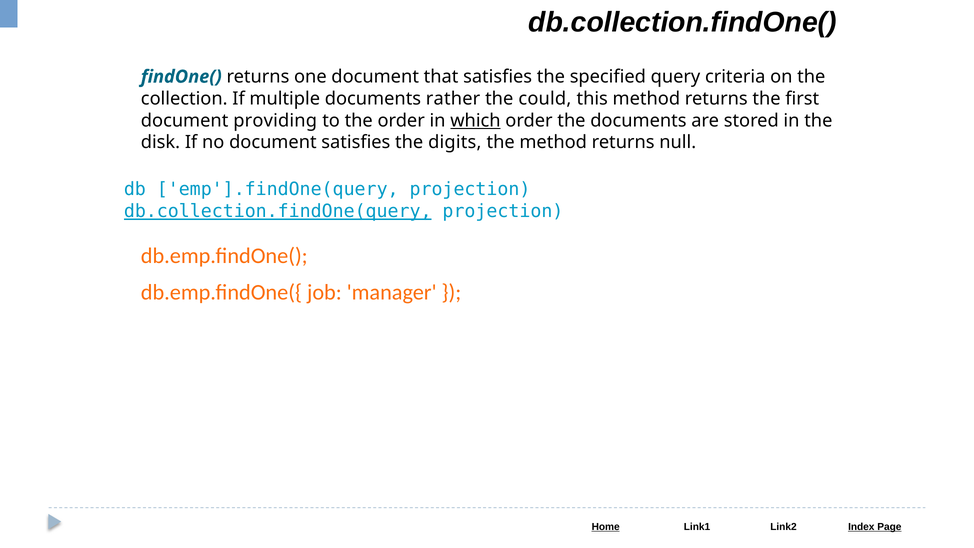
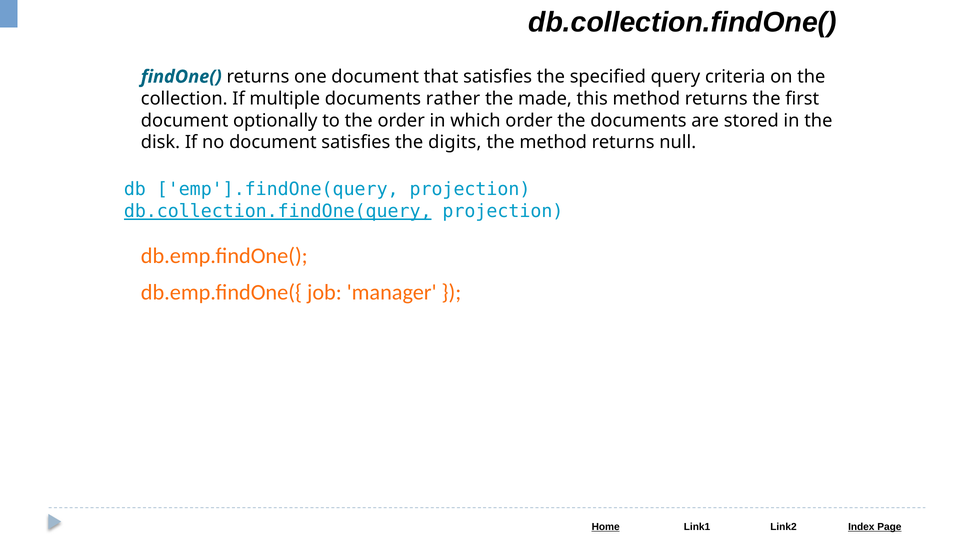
could: could -> made (545, 99)
providing: providing -> optionally (275, 121)
which underline: present -> none (475, 121)
